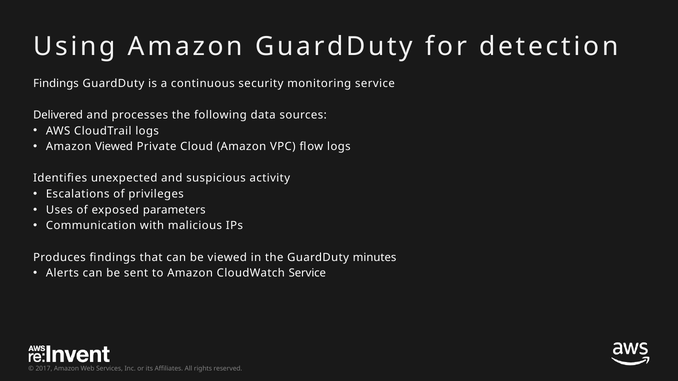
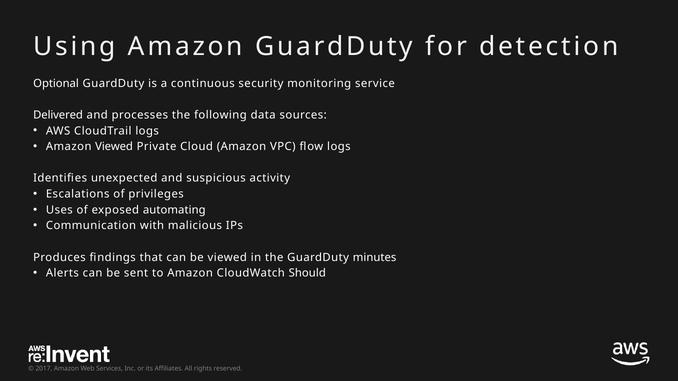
Findings: Findings -> Optional (56, 83)
parameters: parameters -> automating (174, 210)
CloudWatch Service: Service -> Should (307, 273)
